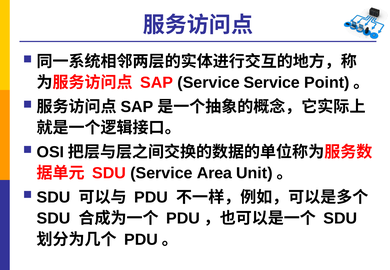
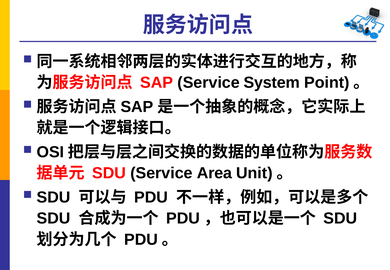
Service Service: Service -> System (272, 83)
